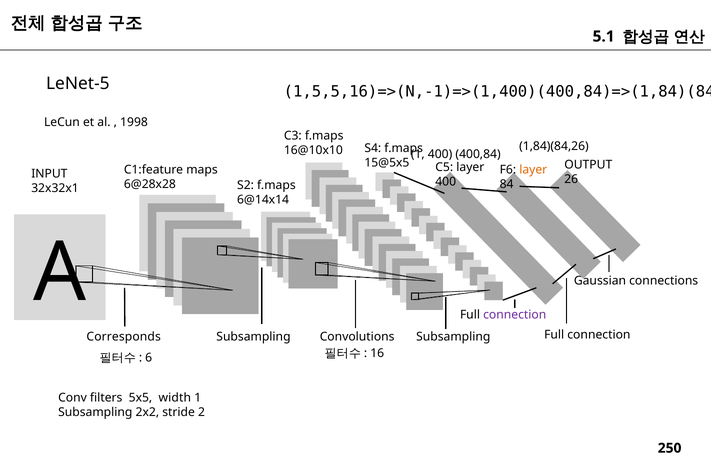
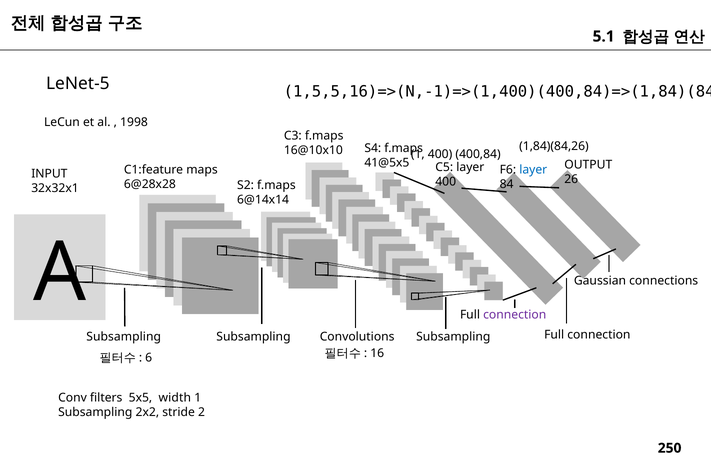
15@5x5: 15@5x5 -> 41@5x5 (387, 163)
layer colour: orange -> blue (533, 170)
Corresponds: Corresponds -> Subsampling (124, 337)
